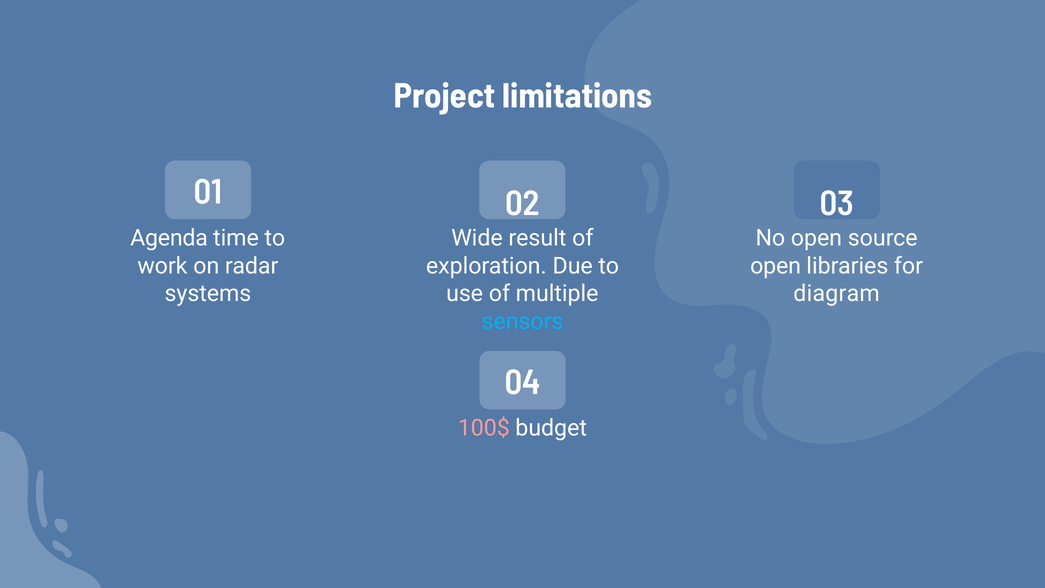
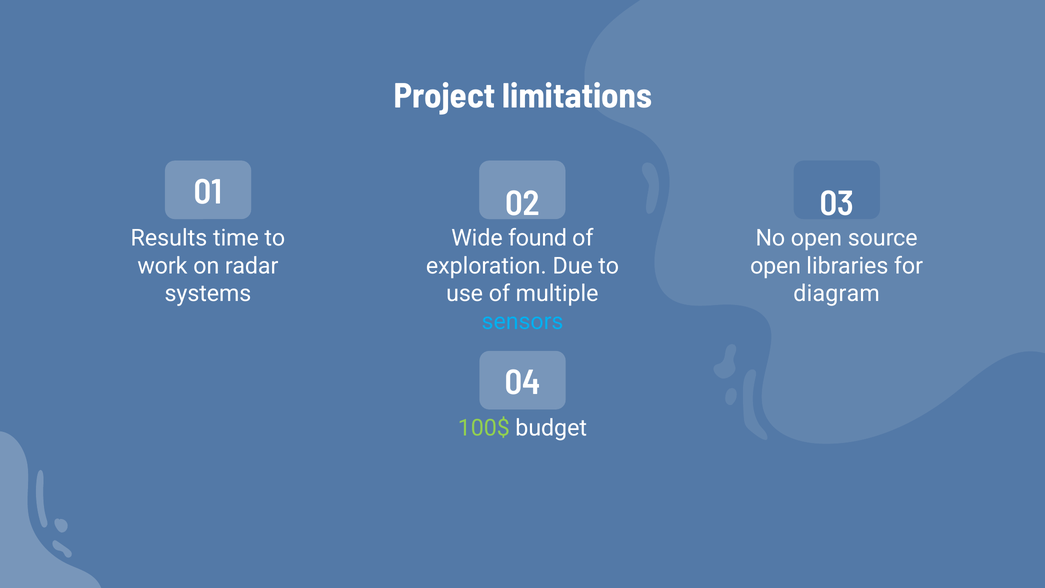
Agenda: Agenda -> Results (169, 238)
result: result -> found (538, 238)
100$ colour: pink -> light green (484, 428)
